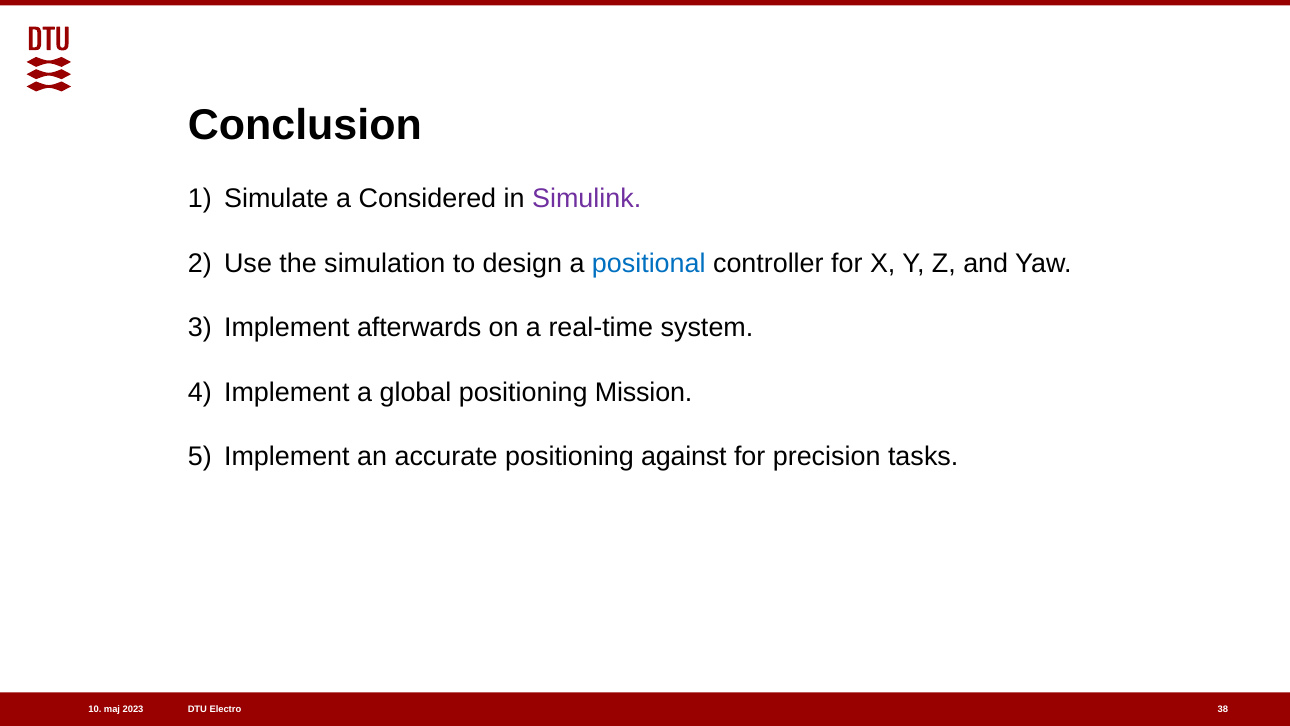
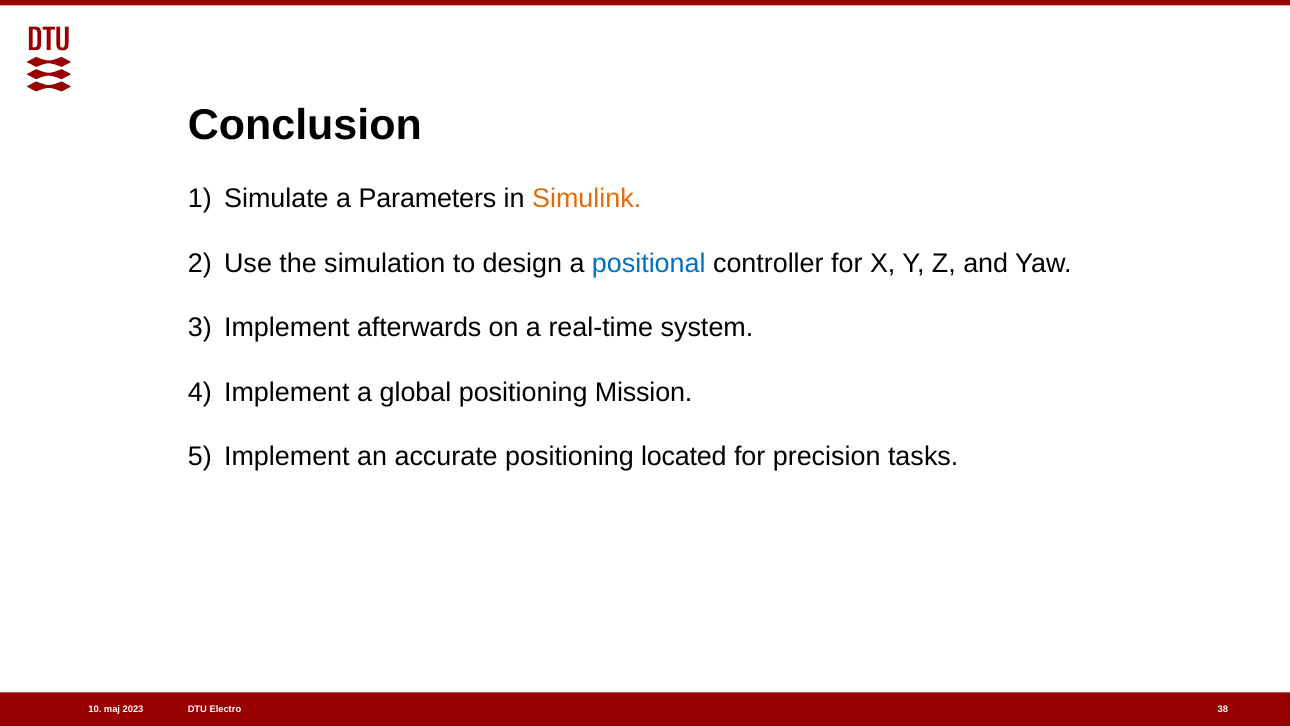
Considered: Considered -> Parameters (427, 199)
Simulink colour: purple -> orange (587, 199)
against: against -> located (684, 457)
